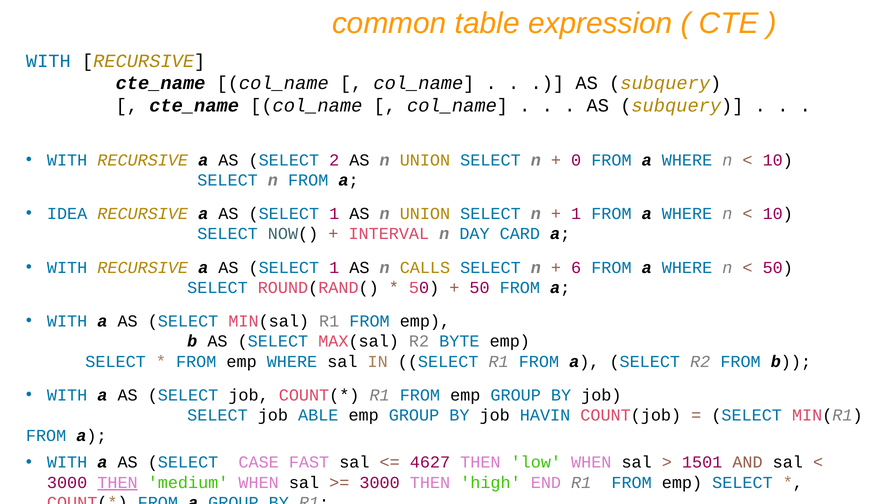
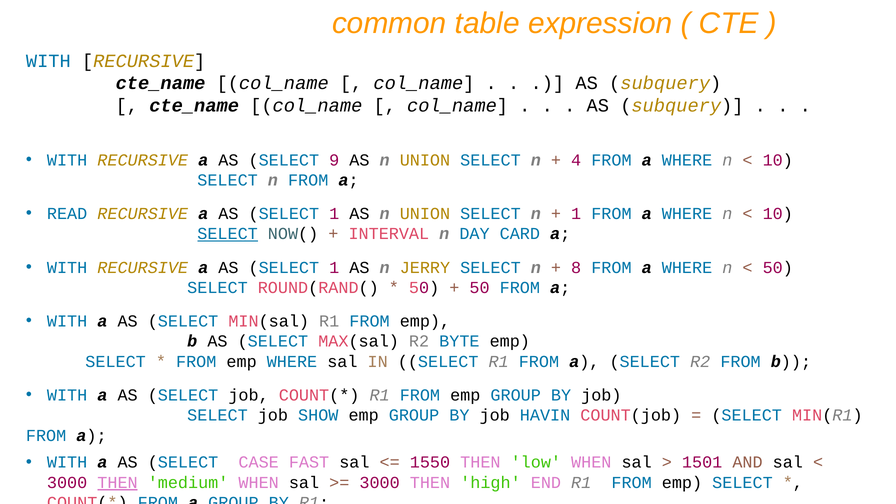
2: 2 -> 9 (334, 160)
0: 0 -> 4 (576, 160)
IDEA: IDEA -> READ (67, 214)
SELECT underline: none -> present (228, 234)
CALLS: CALLS -> JERRY (425, 267)
6: 6 -> 8 (576, 267)
ABLE: ABLE -> SHOW (318, 415)
4627: 4627 -> 1550 (430, 462)
